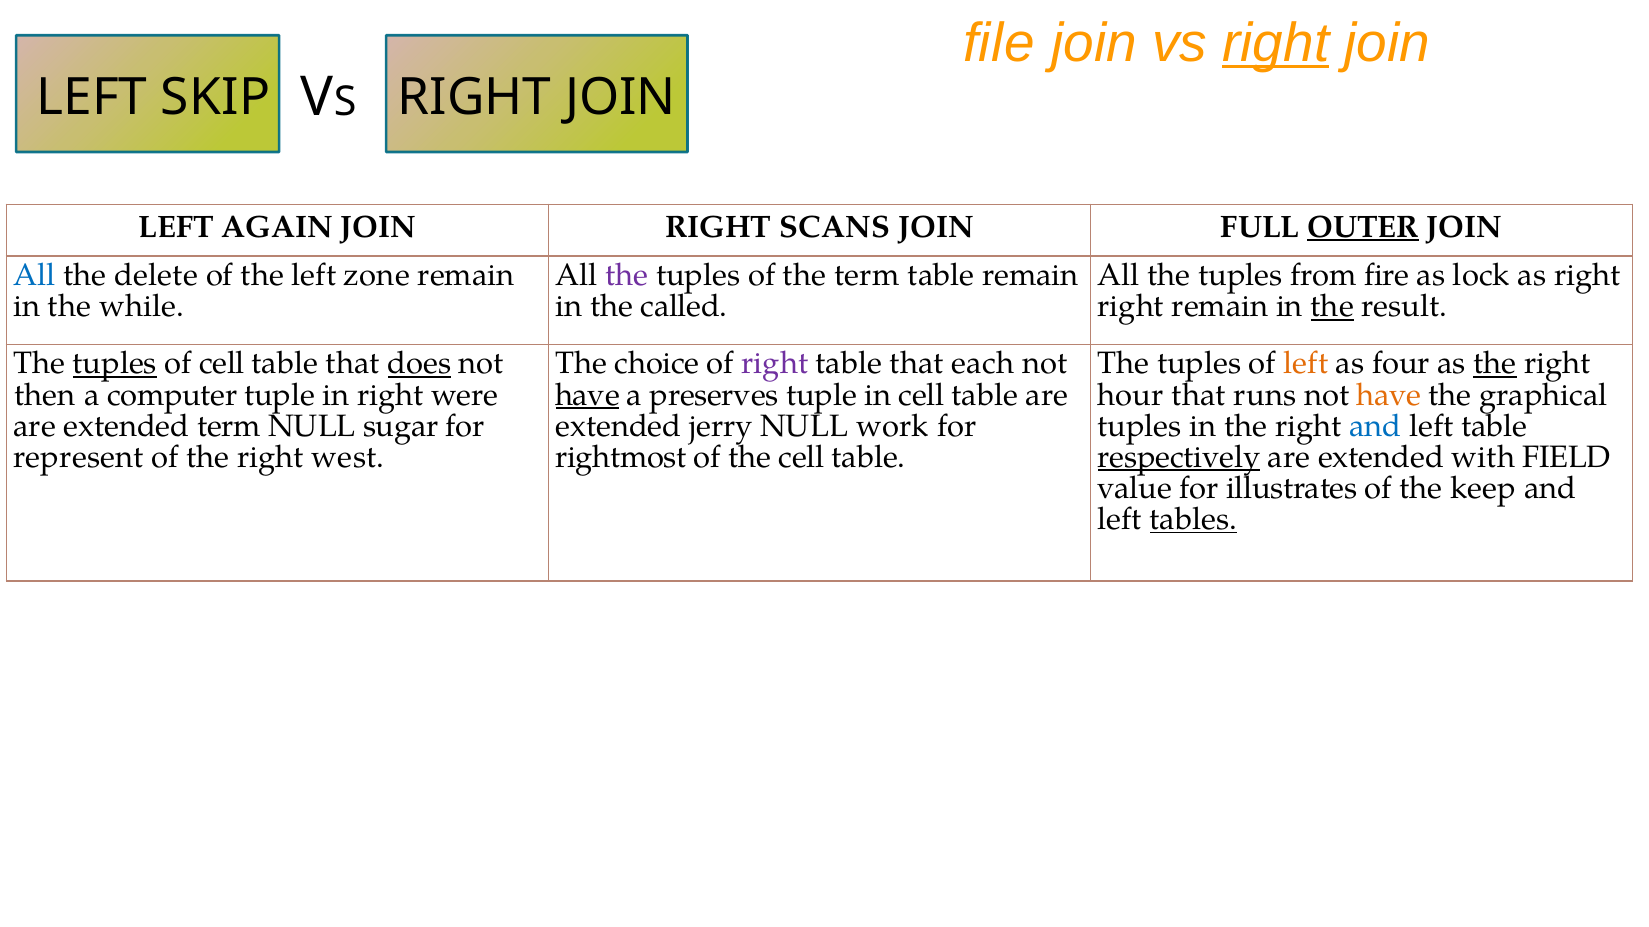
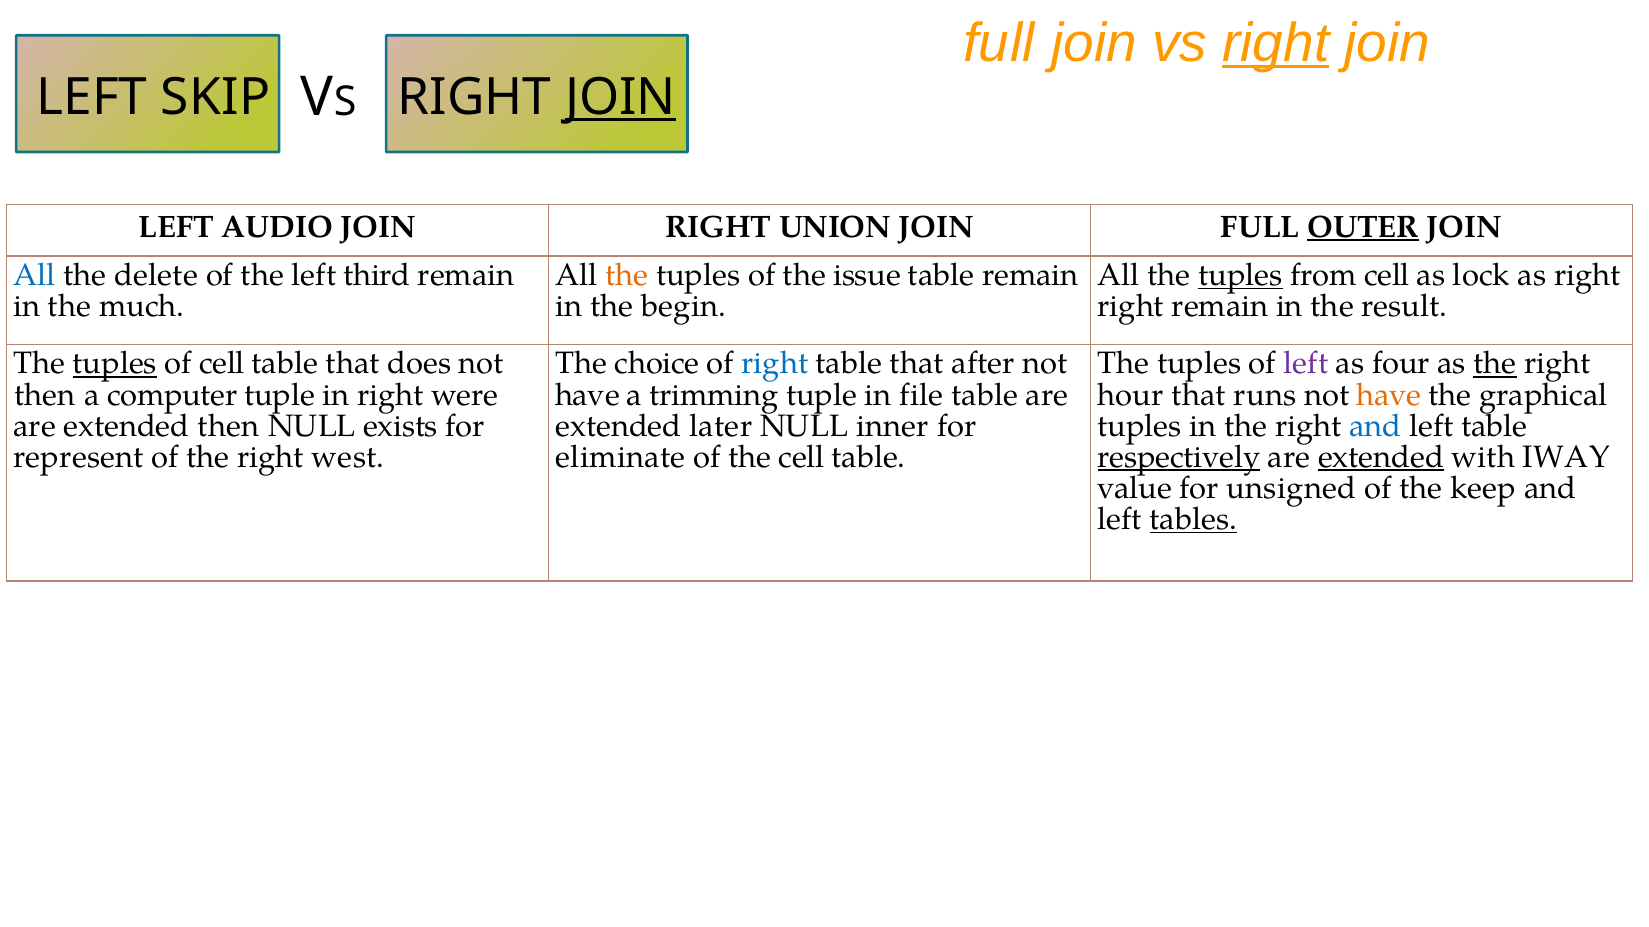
file: file -> full (999, 43)
JOIN underline: none -> present (620, 98)
AGAIN: AGAIN -> AUDIO (277, 227)
SCANS: SCANS -> UNION (835, 227)
zone: zone -> third (377, 275)
the colour: purple -> orange (627, 275)
the term: term -> issue (867, 275)
tuples underline: none -> present (1240, 275)
from fire: fire -> cell (1387, 275)
while: while -> much (142, 306)
called: called -> begin (684, 306)
the underline: present -> none (1332, 306)
does underline: present -> none (419, 364)
right colour: purple -> blue (775, 364)
each: each -> after (983, 364)
left colour: orange -> purple (1306, 364)
have underline: present -> none (587, 395)
preserves: preserves -> trimming (714, 395)
in cell: cell -> file (921, 395)
extended term: term -> then (229, 426)
sugar: sugar -> exists (401, 426)
jerry: jerry -> later (721, 426)
work: work -> inner (893, 426)
rightmost: rightmost -> eliminate (621, 457)
extended underline: none -> present (1381, 457)
FIELD: FIELD -> IWAY (1566, 457)
illustrates: illustrates -> unsigned (1292, 488)
